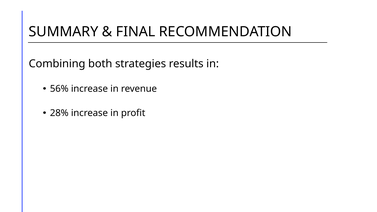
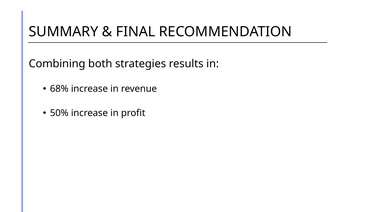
56%: 56% -> 68% (59, 89)
28%: 28% -> 50% (59, 113)
